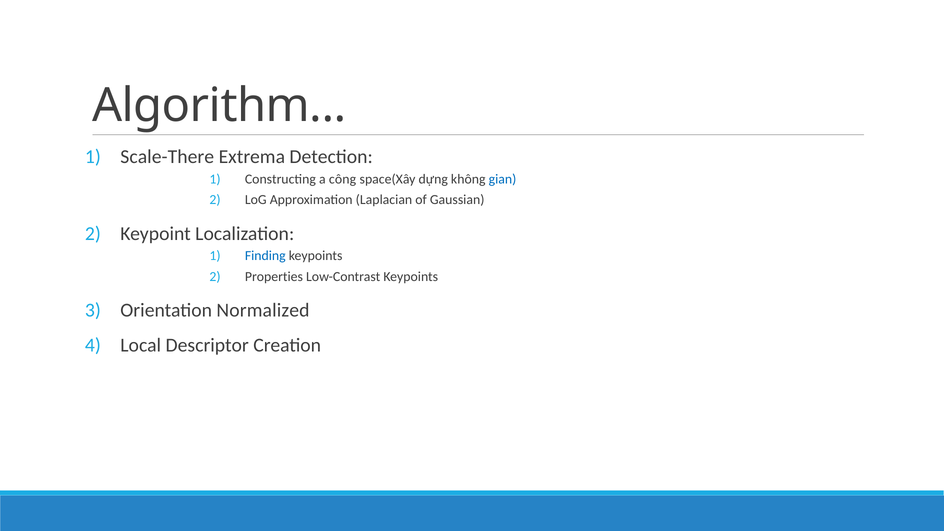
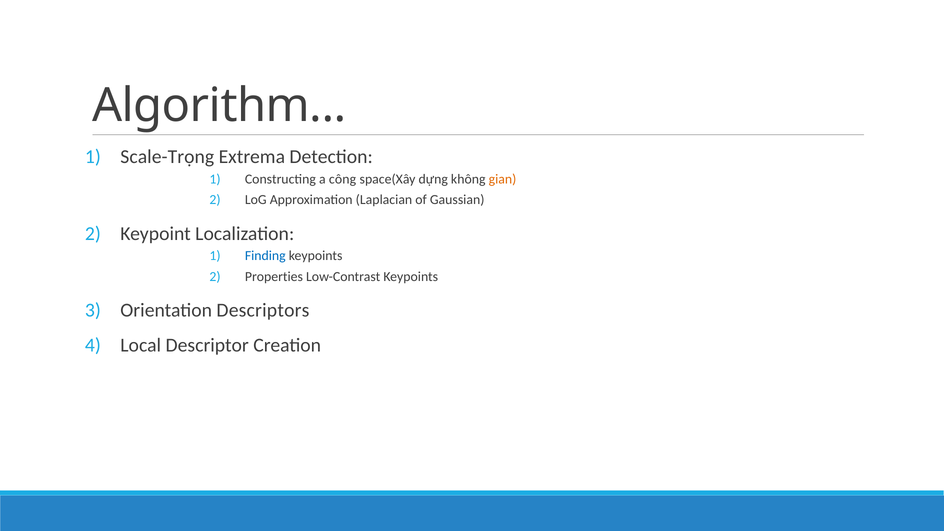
Scale-There: Scale-There -> Scale-Trọng (167, 157)
gian colour: blue -> orange (502, 179)
Normalized: Normalized -> Descriptors (263, 310)
